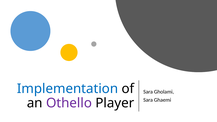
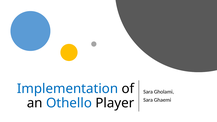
Othello colour: purple -> blue (69, 103)
